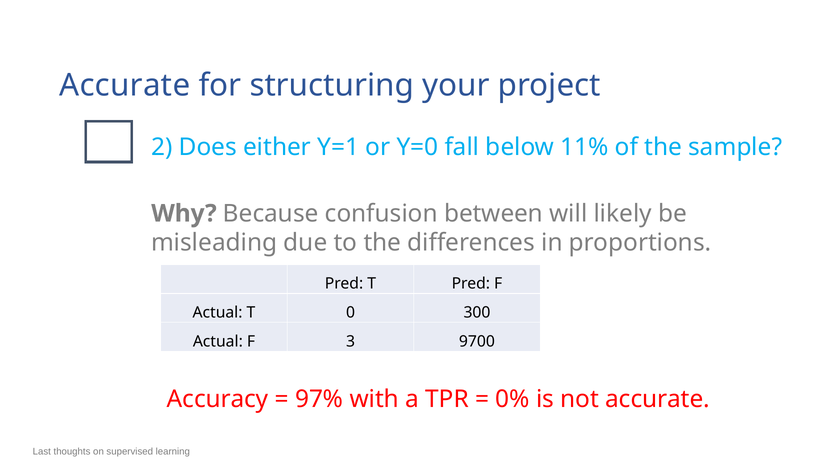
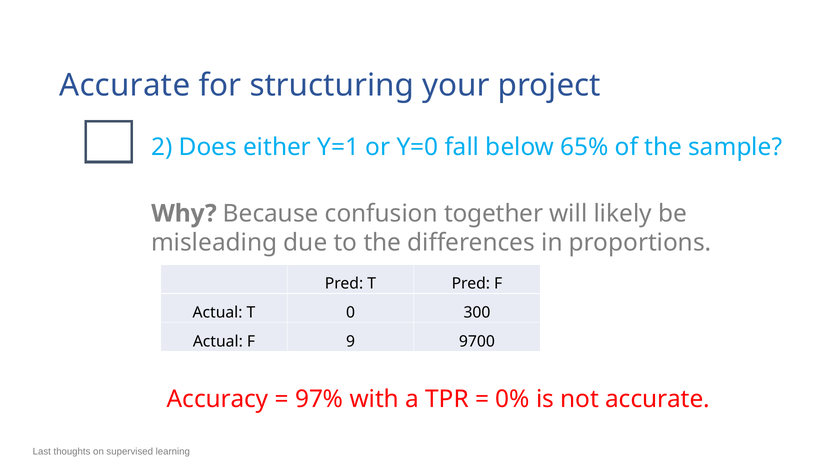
11%: 11% -> 65% (584, 147)
between: between -> together (494, 213)
3: 3 -> 9 (351, 341)
